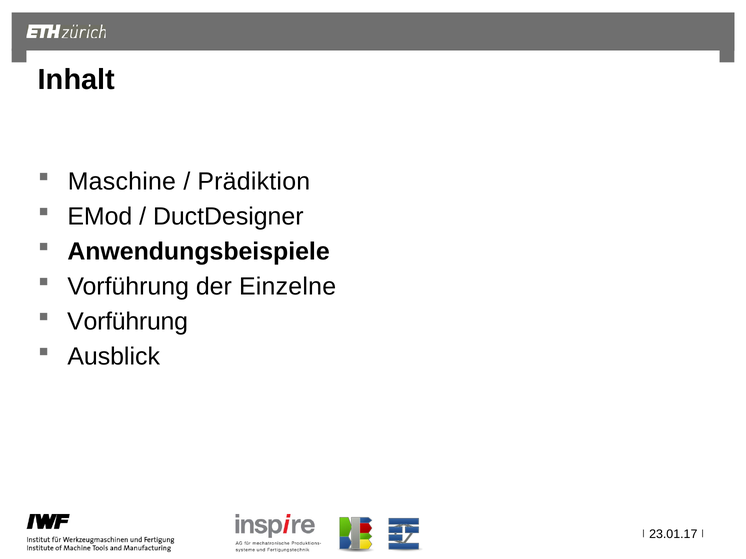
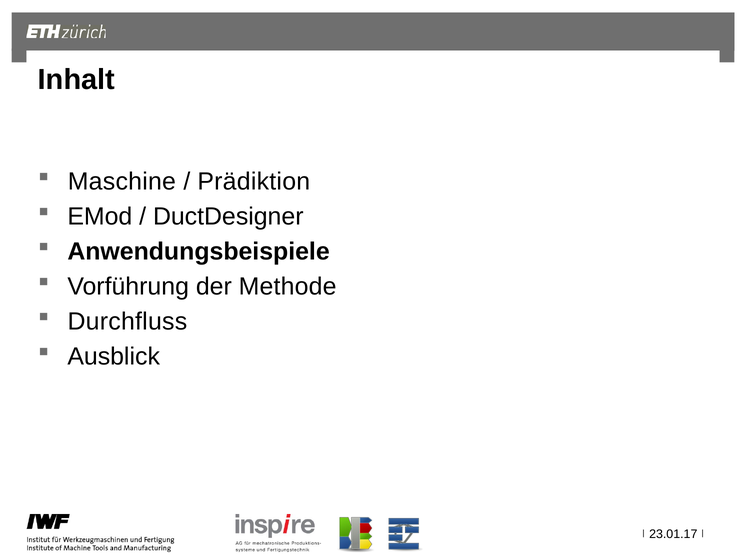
Einzelne: Einzelne -> Methode (288, 287)
Vorführung: Vorführung -> Durchfluss (127, 322)
